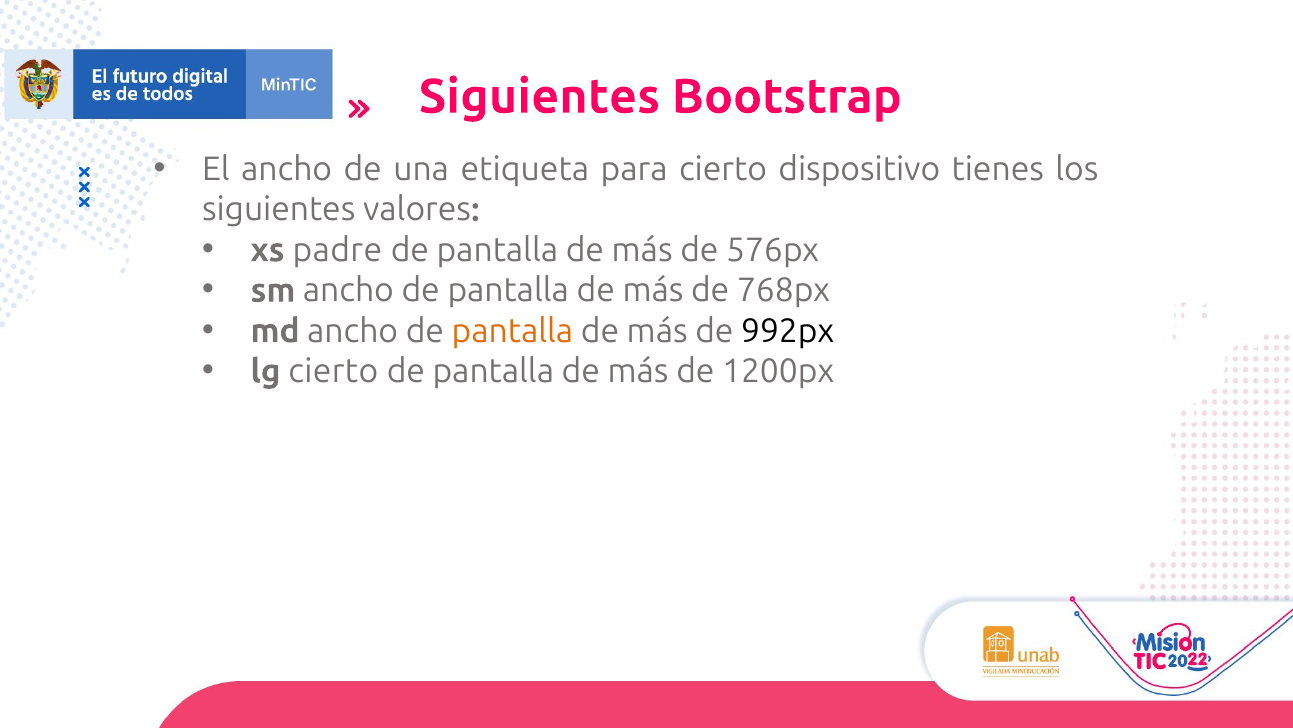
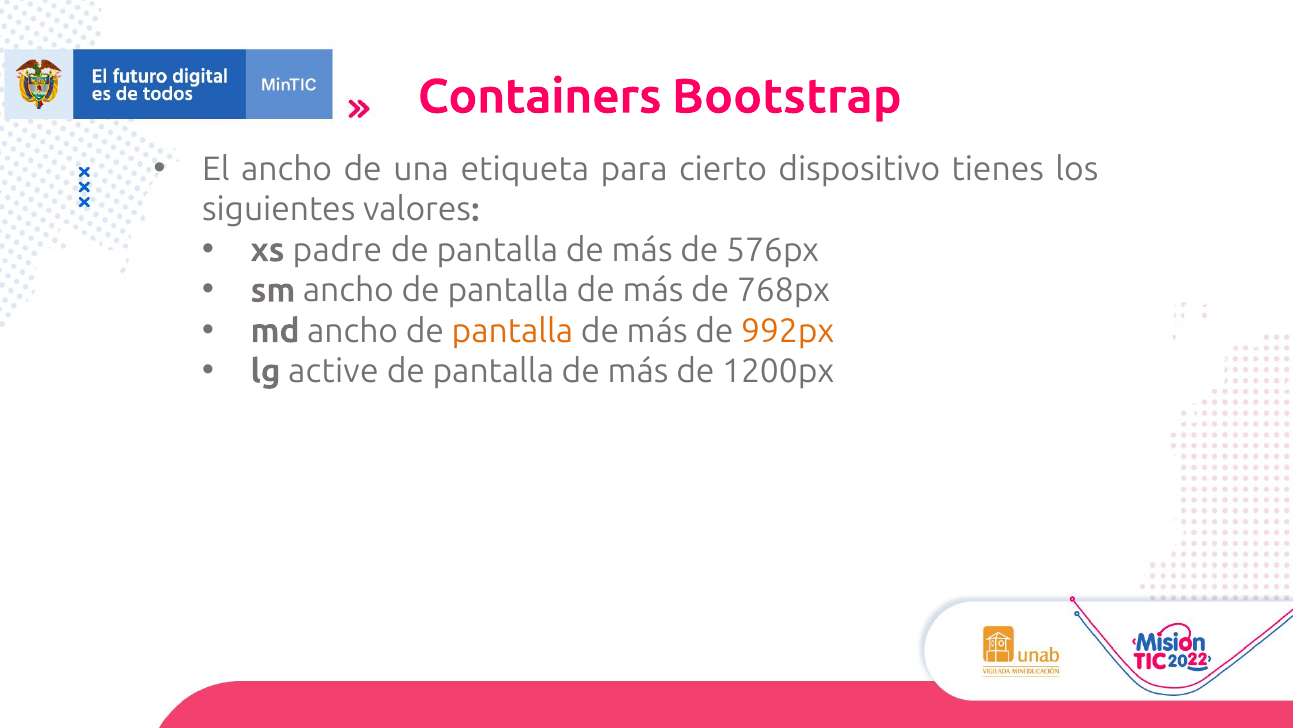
Siguientes: Siguientes -> Containers (540, 97)
992px colour: black -> orange (788, 331)
lg cierto: cierto -> active (333, 371)
